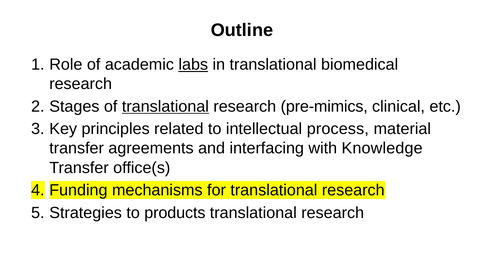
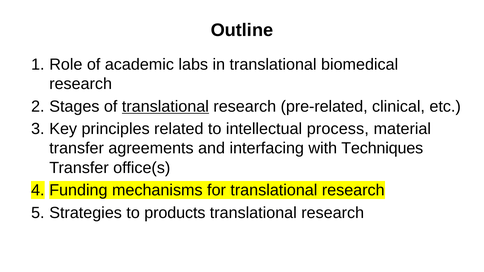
labs underline: present -> none (193, 65)
pre-mimics: pre-mimics -> pre-related (324, 106)
Knowledge: Knowledge -> Techniques (382, 148)
